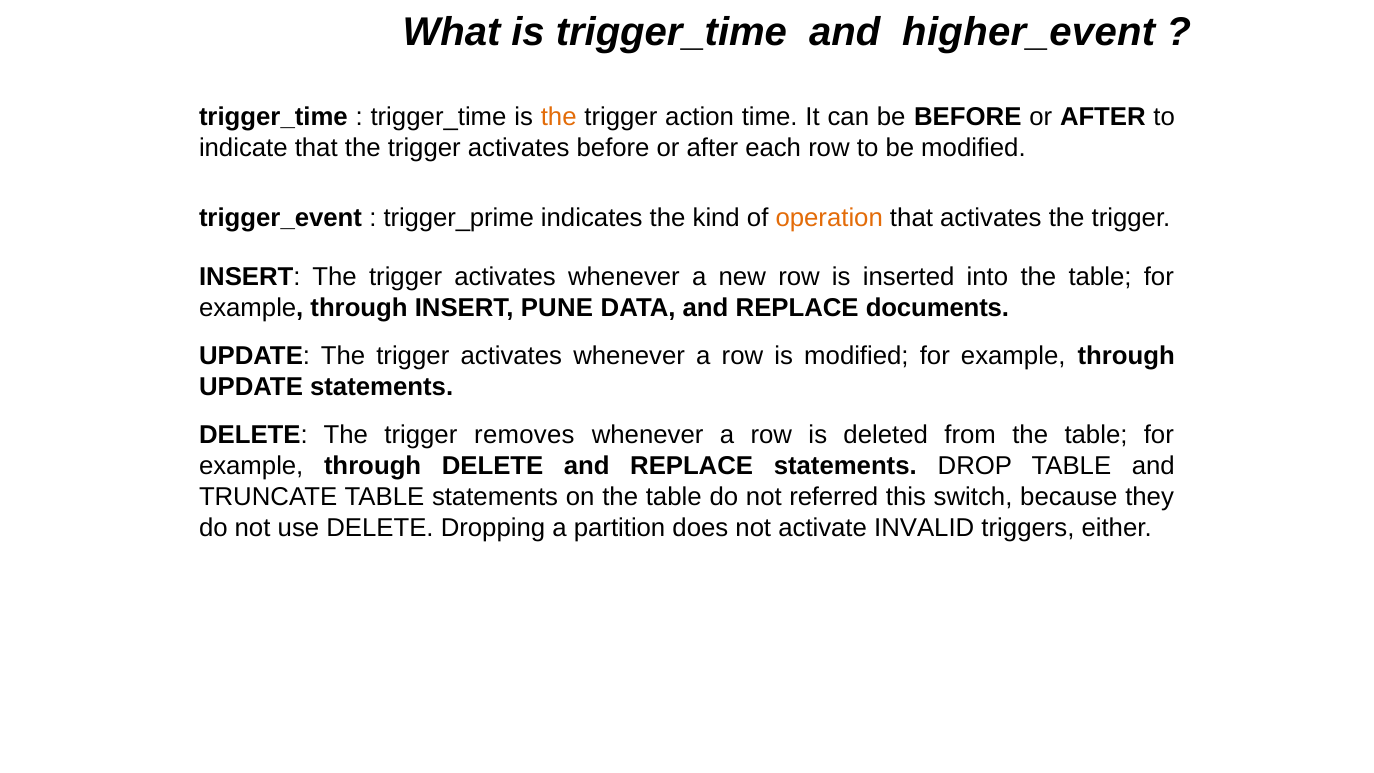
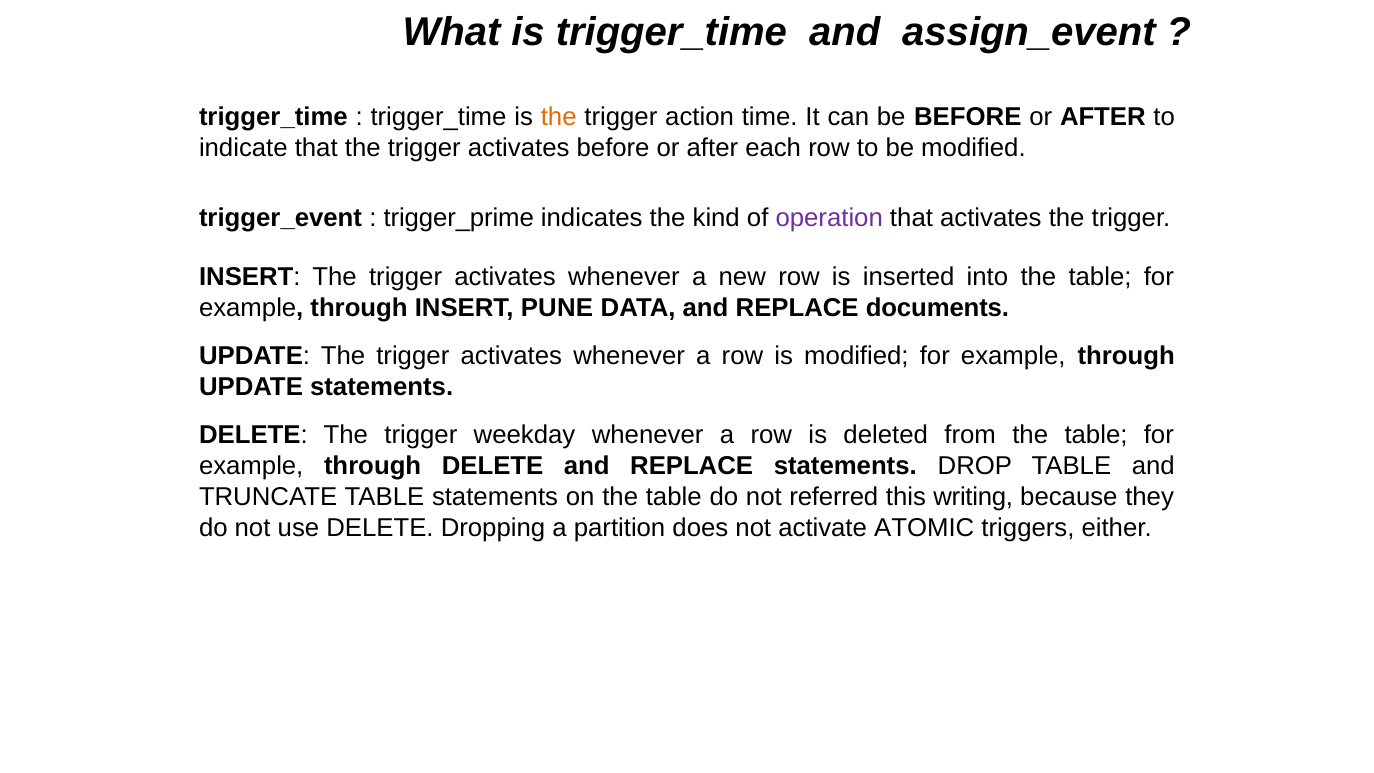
higher_event: higher_event -> assign_event (1029, 32)
operation colour: orange -> purple (829, 218)
removes: removes -> weekday (525, 435)
switch: switch -> writing (973, 497)
INVALID: INVALID -> ATOMIC (924, 528)
